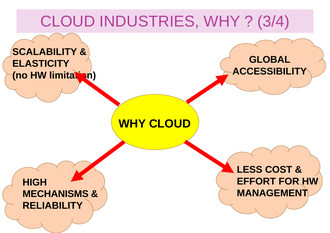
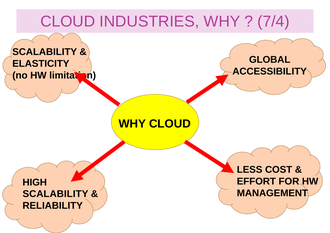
3/4: 3/4 -> 7/4 (273, 21)
MECHANISMS: MECHANISMS -> SCALABILITY (55, 194)
